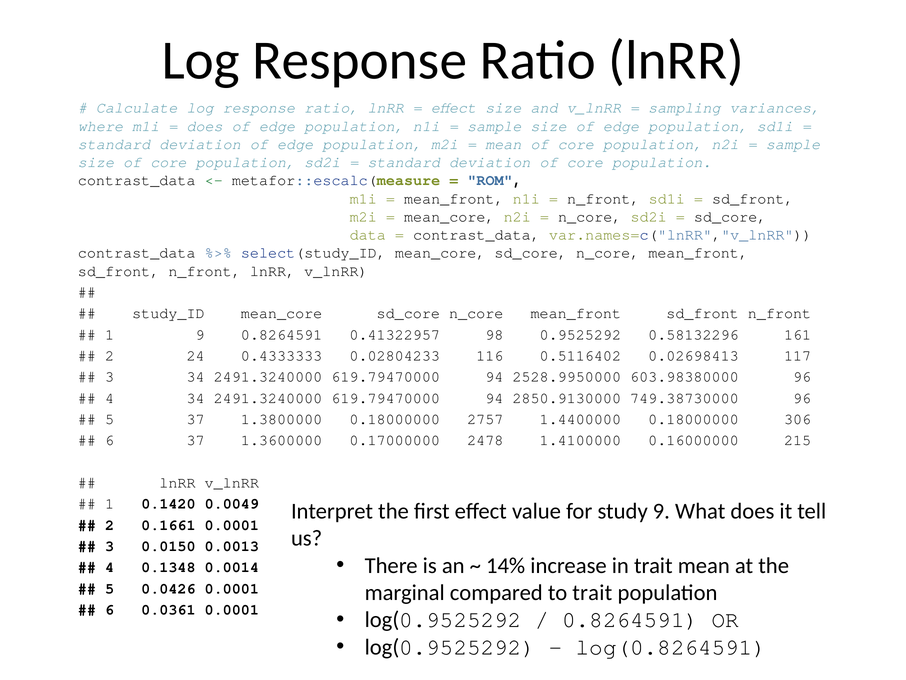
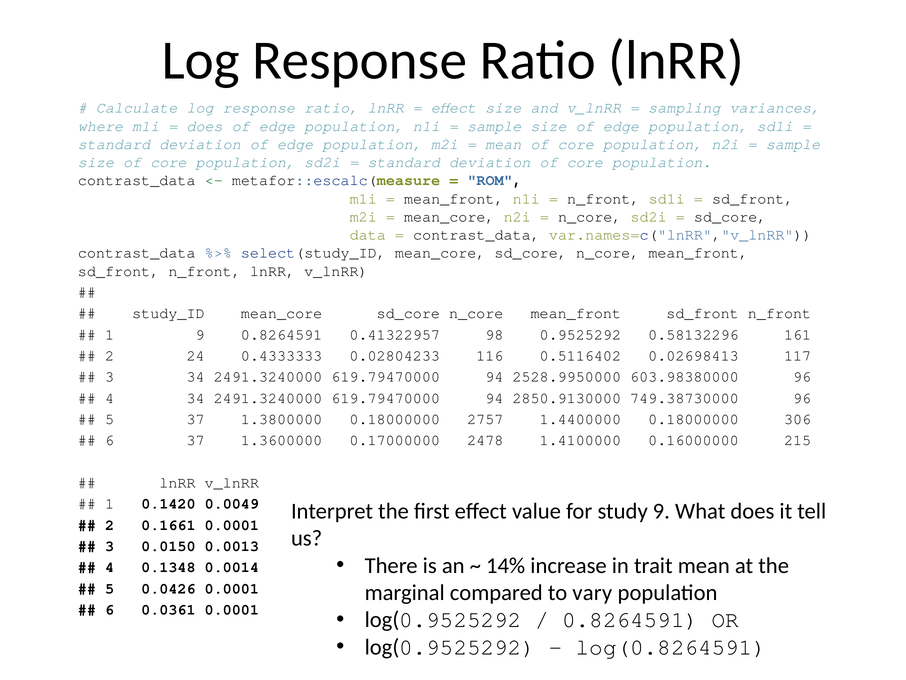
to trait: trait -> vary (592, 592)
